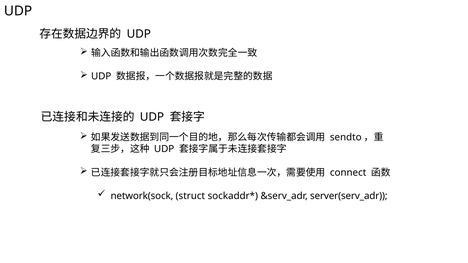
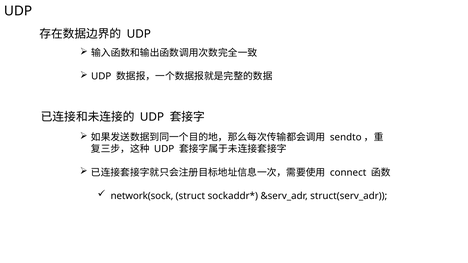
server(serv_adr: server(serv_adr -> struct(serv_adr (349, 196)
